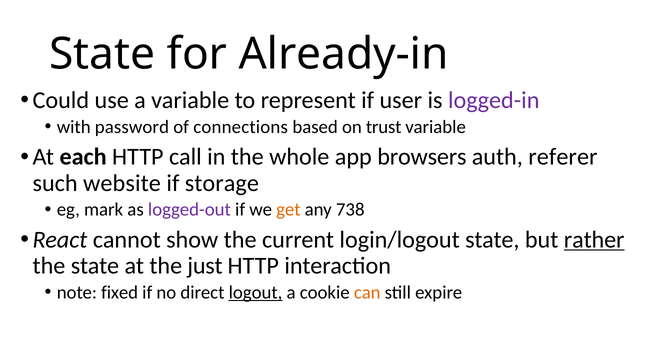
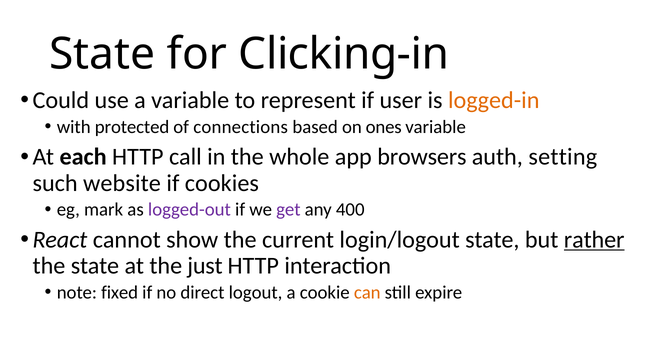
Already-in: Already-in -> Clicking-in (344, 54)
logged-in colour: purple -> orange (494, 100)
password: password -> protected (132, 127)
trust: trust -> ones (384, 127)
referer: referer -> setting (563, 157)
storage: storage -> cookies (222, 183)
get colour: orange -> purple (288, 210)
738: 738 -> 400 (350, 210)
logout underline: present -> none (256, 292)
